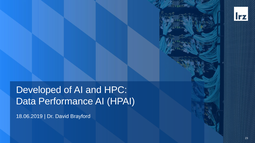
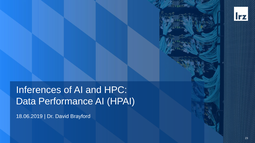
Developed: Developed -> Inferences (39, 90)
